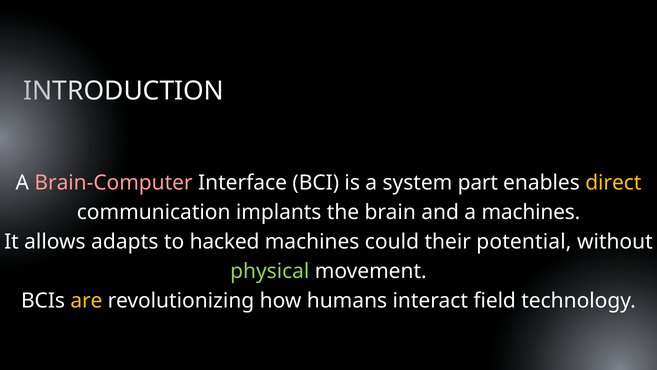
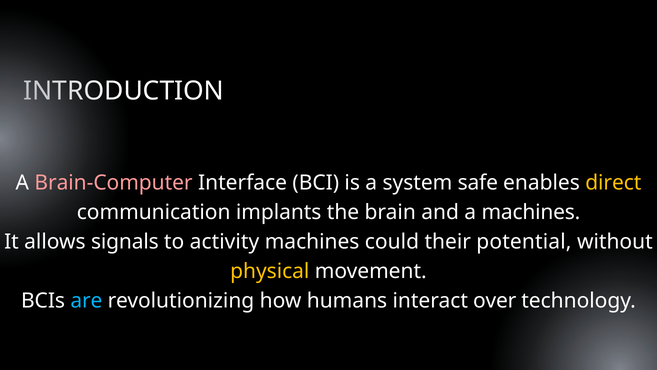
part: part -> safe (478, 183)
adapts: adapts -> signals (125, 242)
hacked: hacked -> activity (224, 242)
physical colour: light green -> yellow (270, 271)
are colour: yellow -> light blue (86, 300)
field: field -> over (495, 300)
